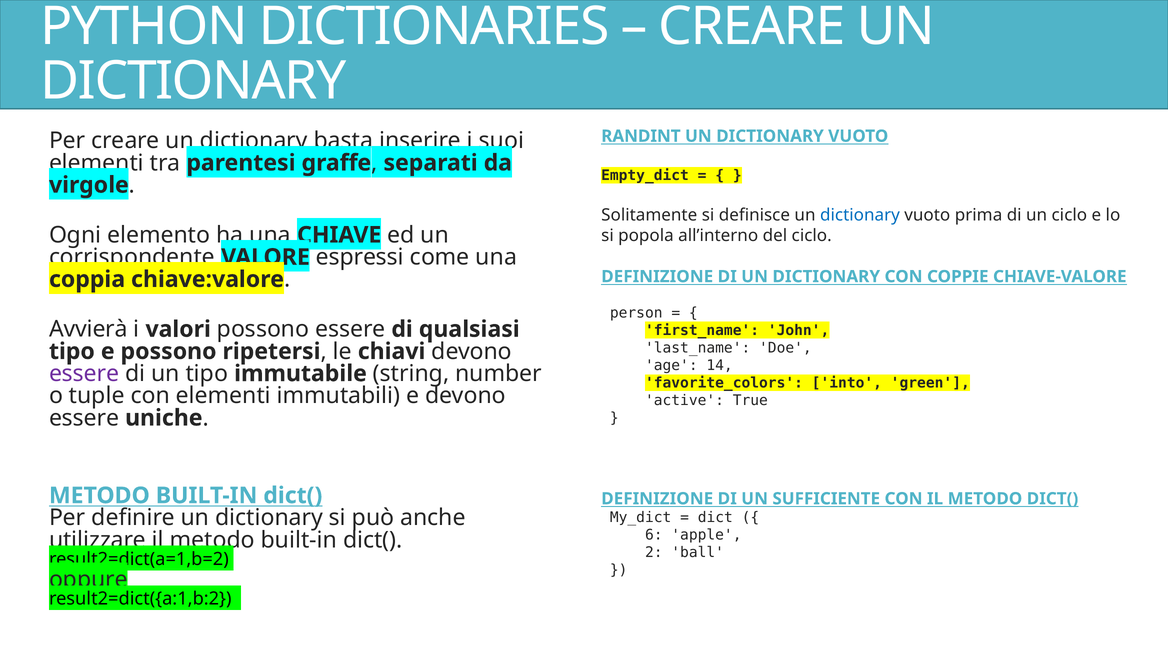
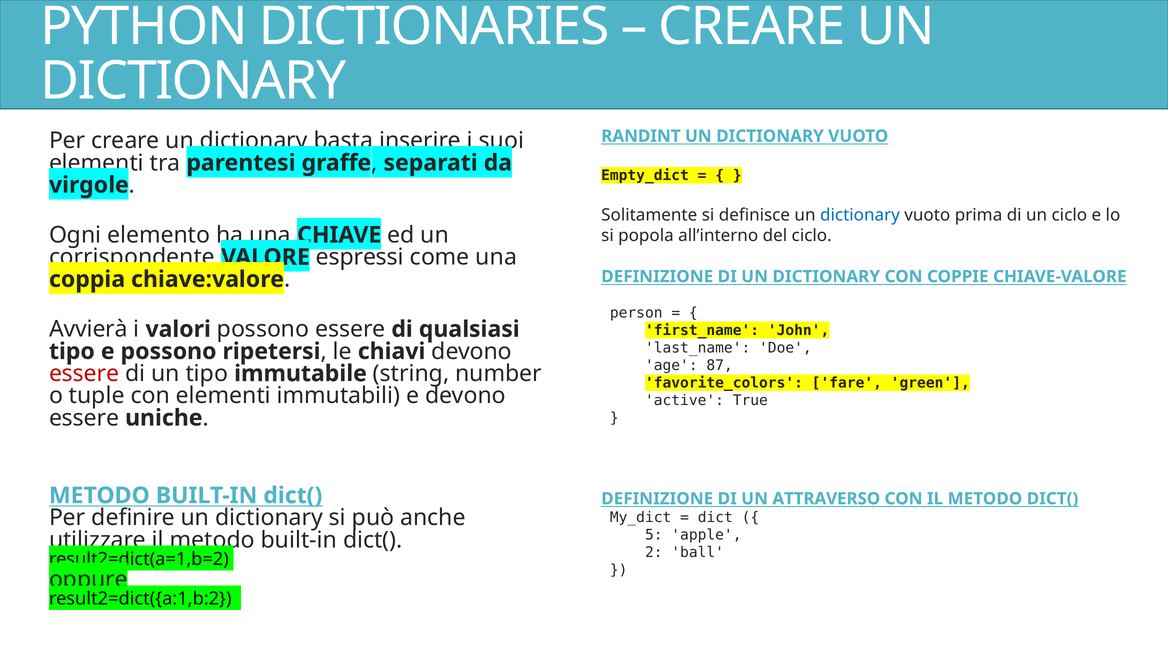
14: 14 -> 87 (720, 365)
essere colour: purple -> red (84, 374)
into: into -> fare (847, 383)
SUFFICIENTE: SUFFICIENTE -> ATTRAVERSO (826, 499)
6: 6 -> 5 (654, 535)
